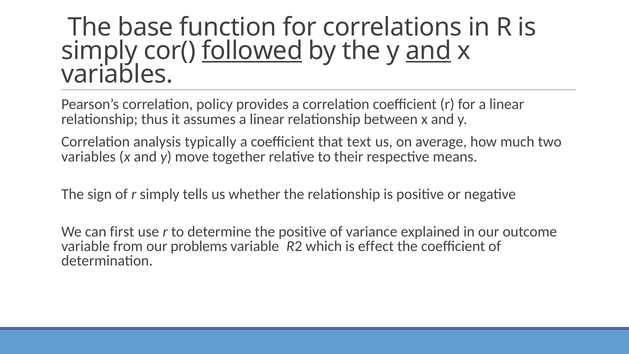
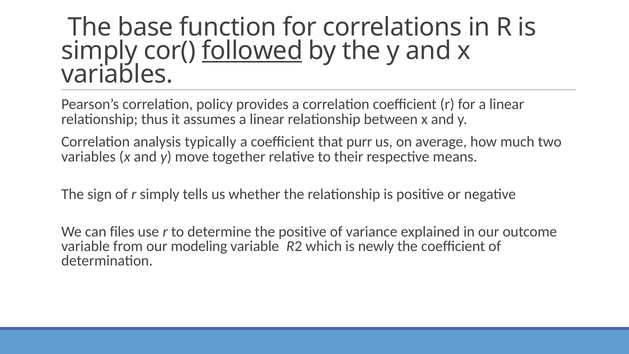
and underline: present -> none (429, 51)
text: text -> purr (359, 142)
first: first -> files (122, 231)
problems: problems -> modeling (199, 246)
effect: effect -> newly (376, 246)
